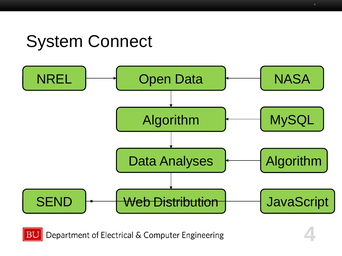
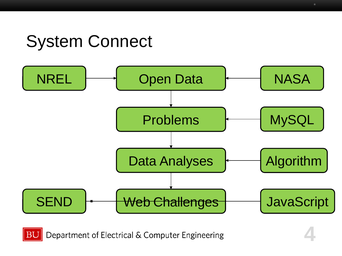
Algorithm: Algorithm -> Problems (171, 120)
Distribution: Distribution -> Challenges (186, 203)
